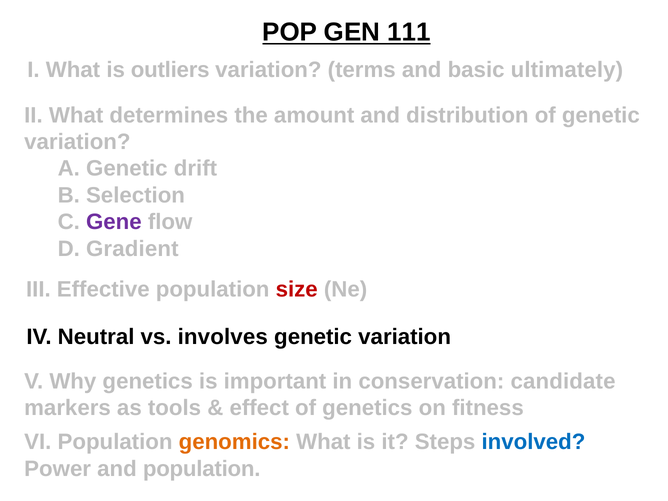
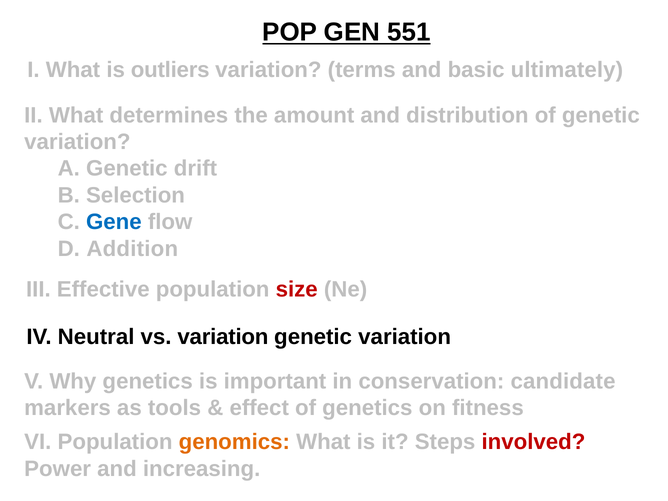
111: 111 -> 551 (409, 32)
Gene colour: purple -> blue (114, 222)
Gradient: Gradient -> Addition (132, 249)
vs involves: involves -> variation (223, 337)
involved colour: blue -> red (533, 442)
and population: population -> increasing (202, 469)
